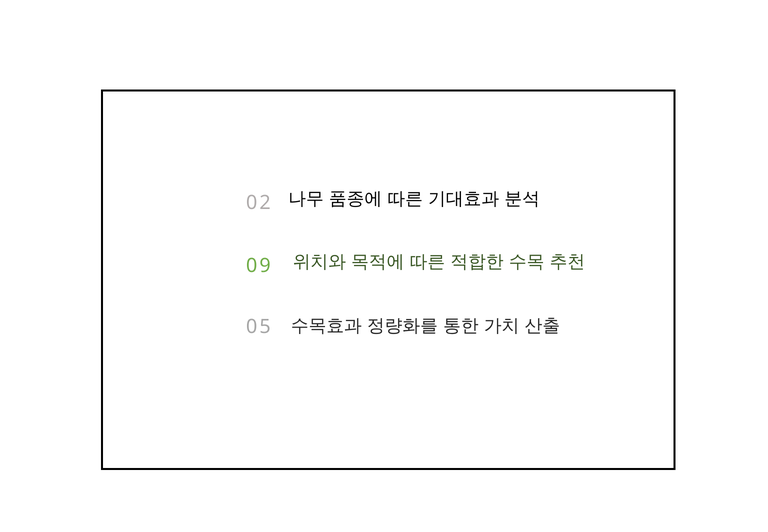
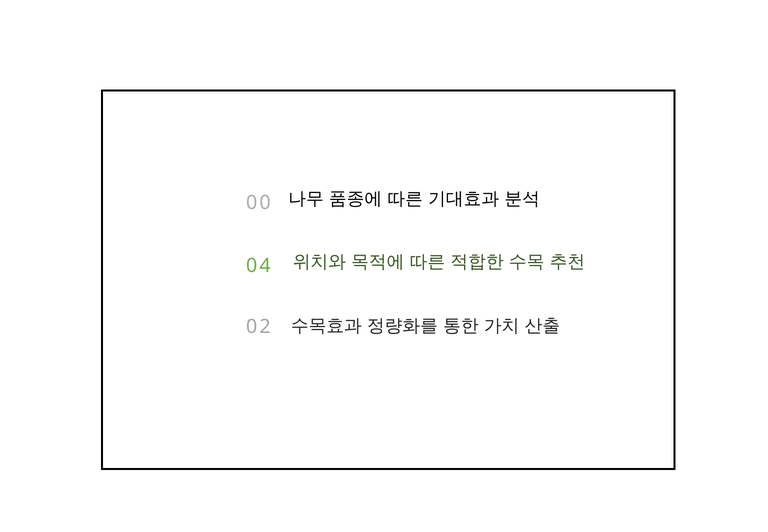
0 2: 2 -> 0 (265, 203)
9: 9 -> 4 (265, 265)
5: 5 -> 2 (265, 327)
